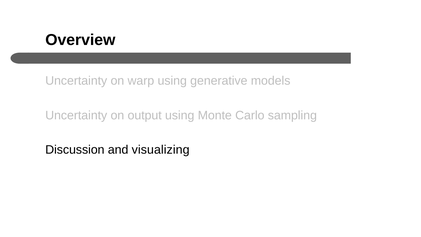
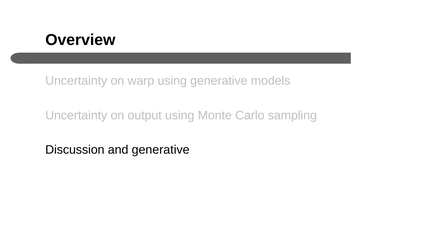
and visualizing: visualizing -> generative (161, 150)
